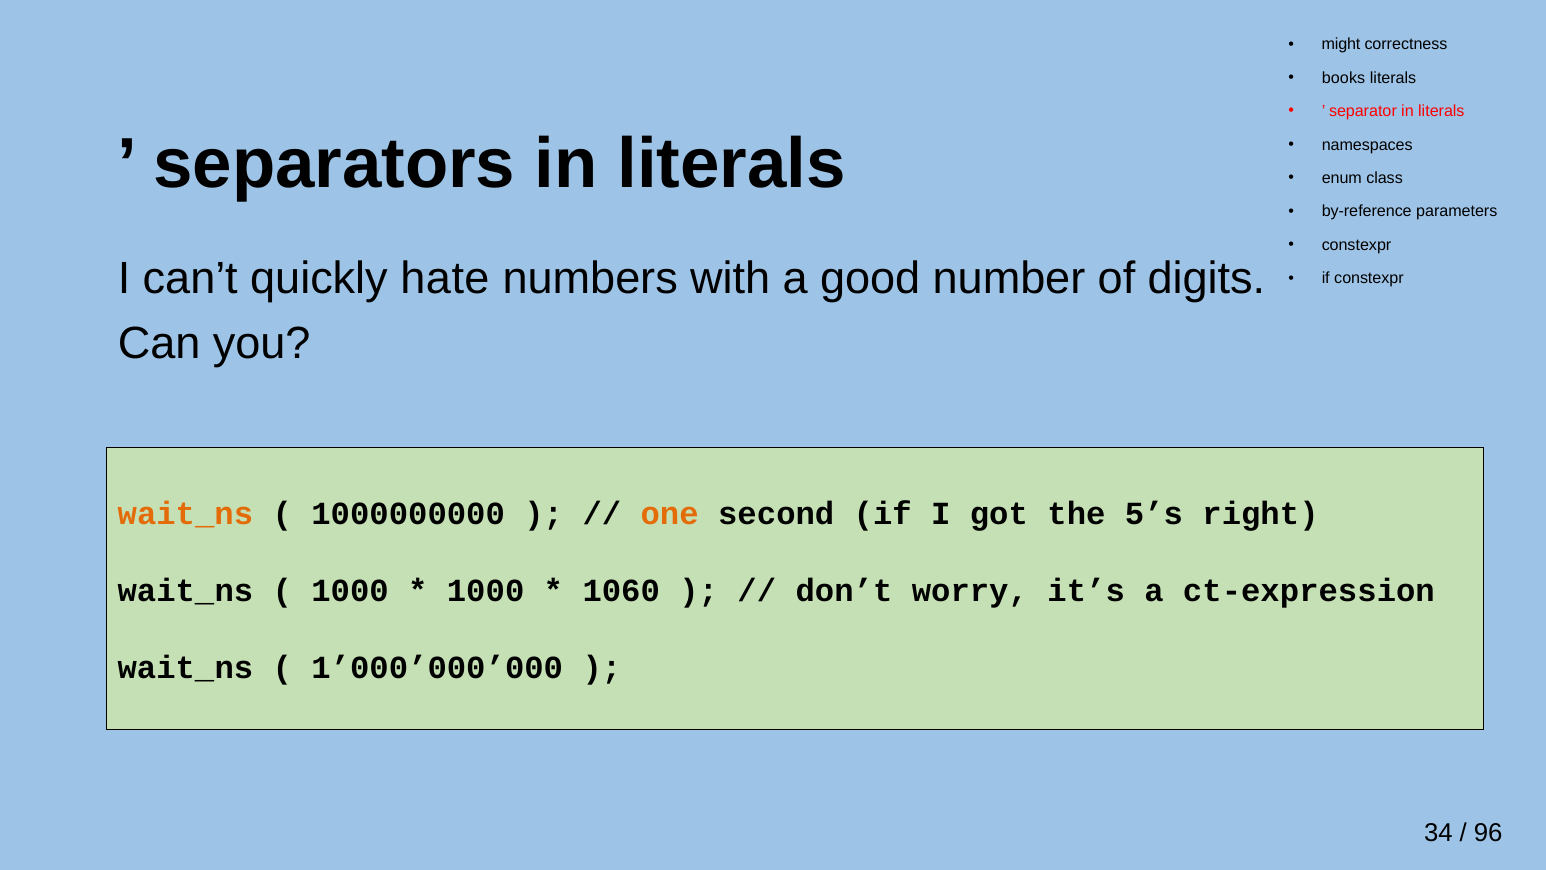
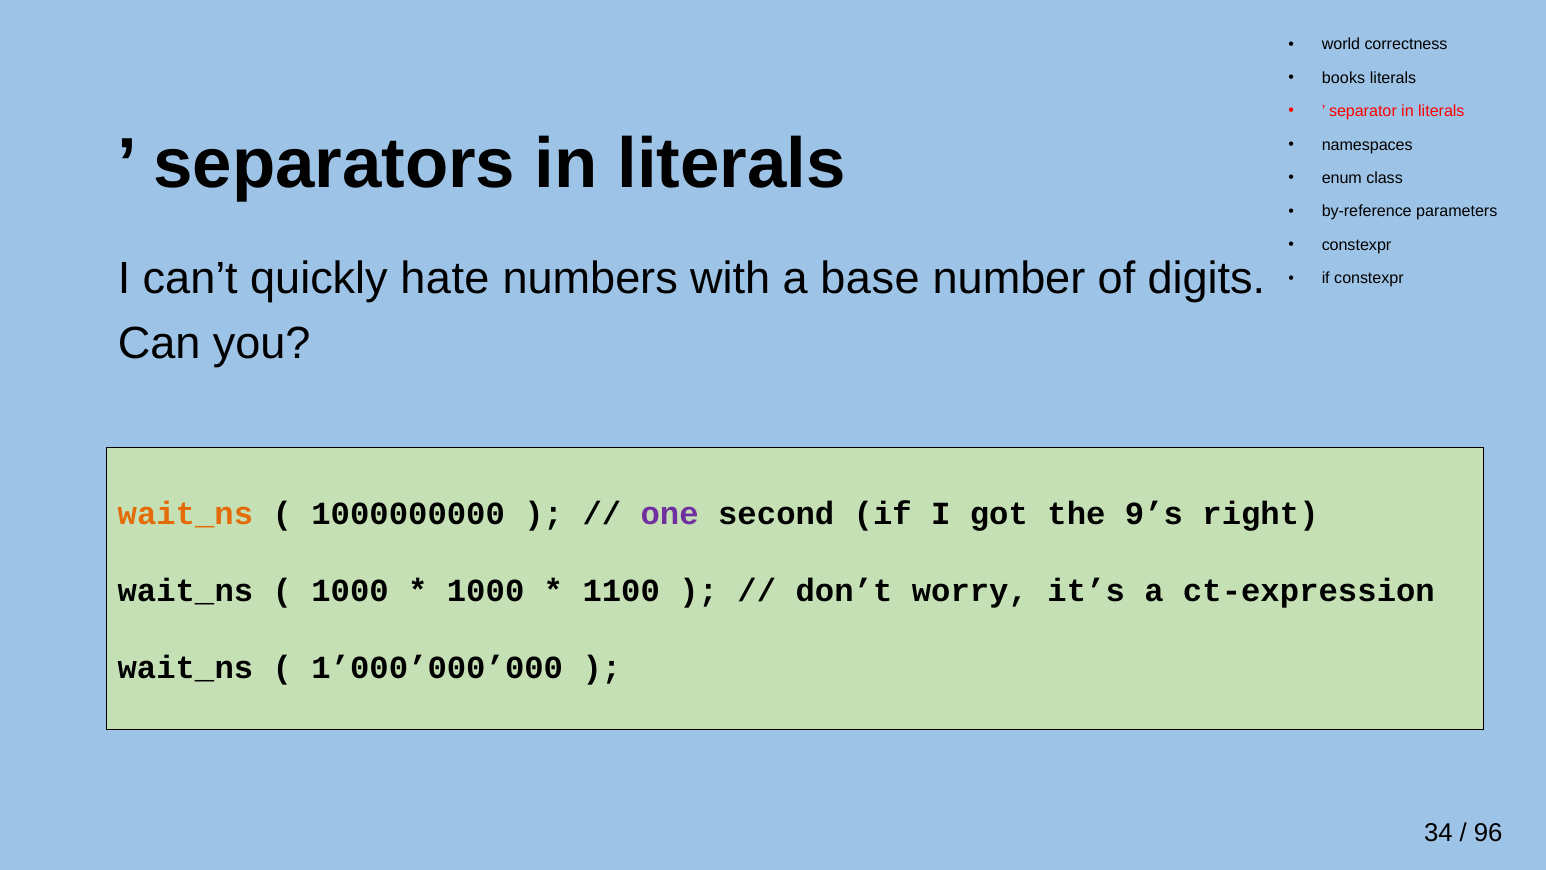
might: might -> world (1341, 44)
good: good -> base (870, 278)
one colour: orange -> purple (670, 513)
5’s: 5’s -> 9’s (1154, 513)
1060: 1060 -> 1100 (621, 591)
